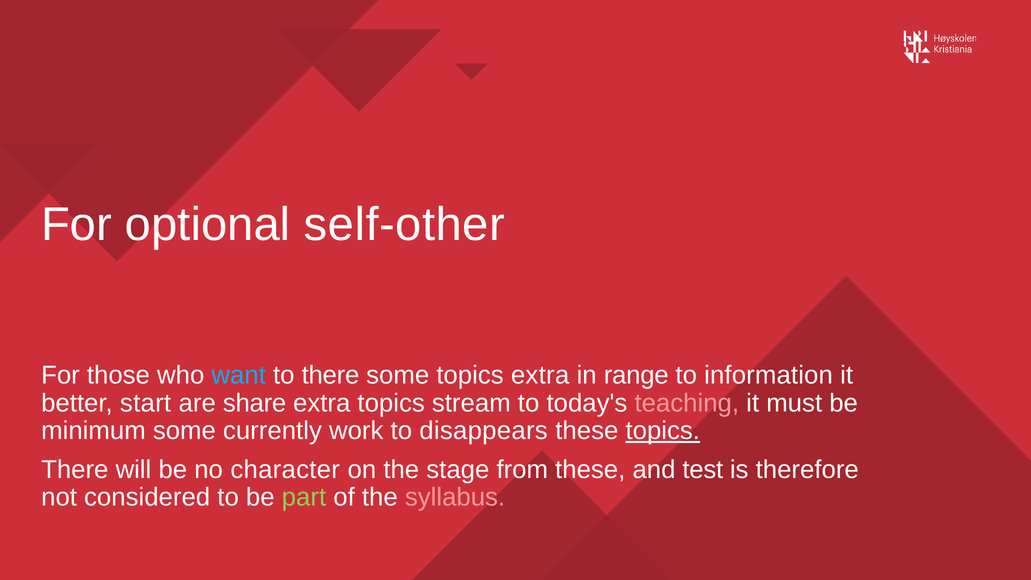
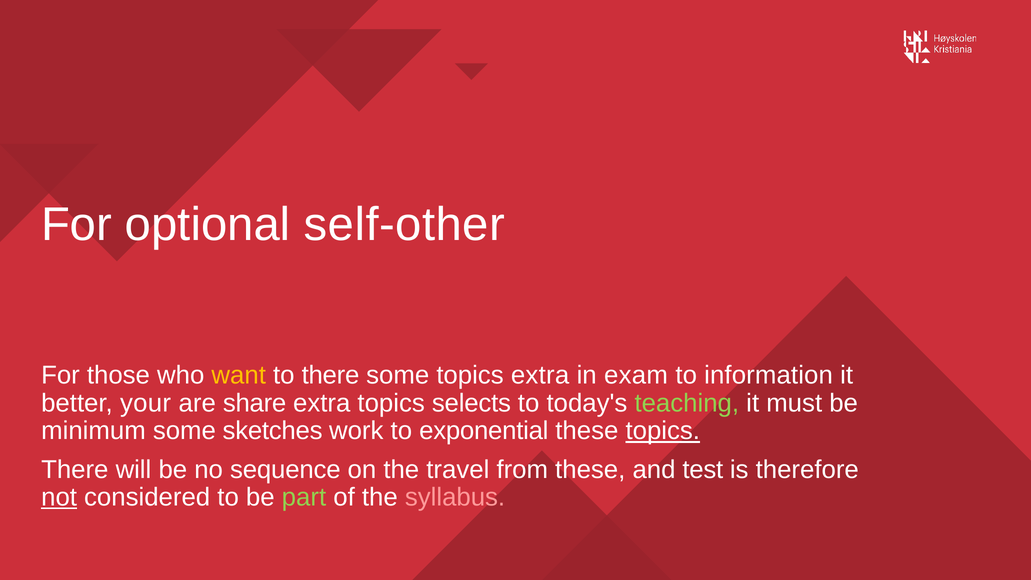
want colour: light blue -> yellow (239, 375)
range: range -> exam (636, 375)
start: start -> your (146, 403)
stream: stream -> selects (471, 403)
teaching colour: pink -> light green (687, 403)
currently: currently -> sketches (273, 431)
disappears: disappears -> exponential (484, 431)
character: character -> sequence (285, 469)
stage: stage -> travel (458, 469)
not underline: none -> present (59, 497)
